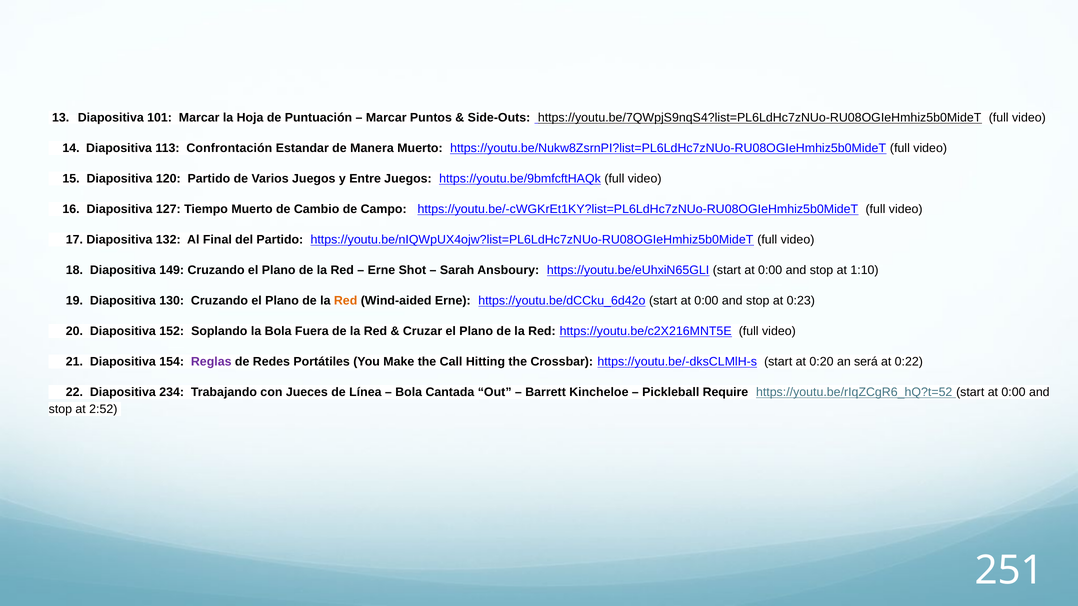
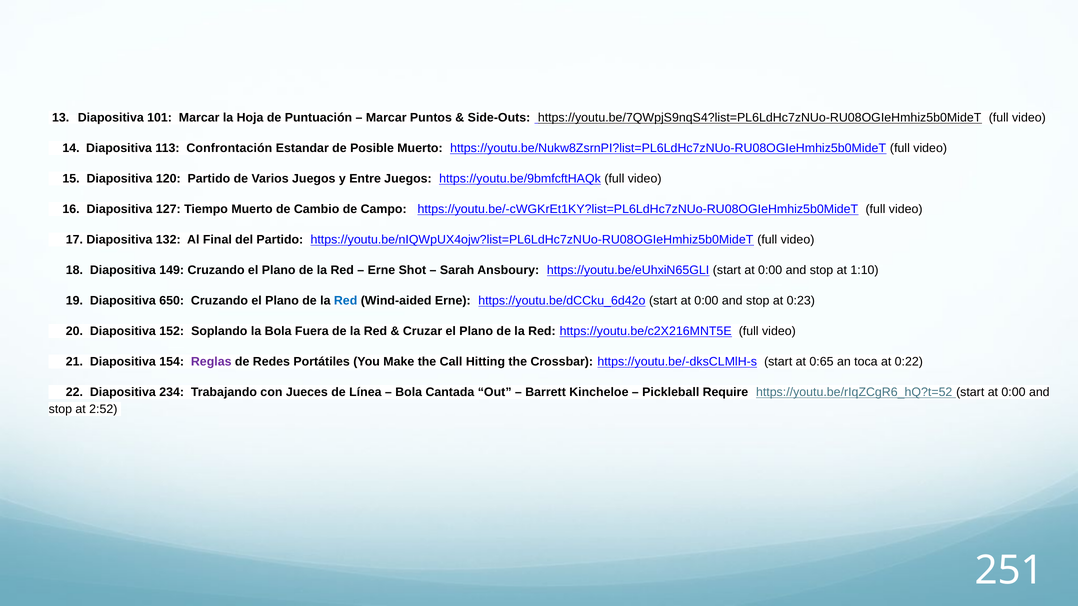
Manera: Manera -> Posible (372, 148)
130: 130 -> 650 (172, 301)
Red colour: orange -> blue (346, 301)
0:20: 0:20 -> 0:65 (821, 362)
será: será -> toca (866, 362)
